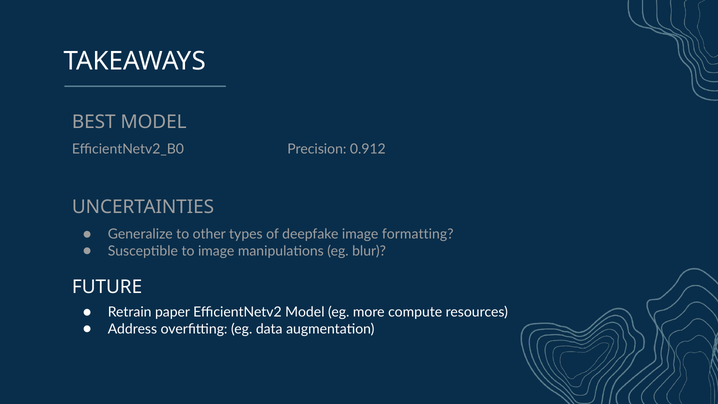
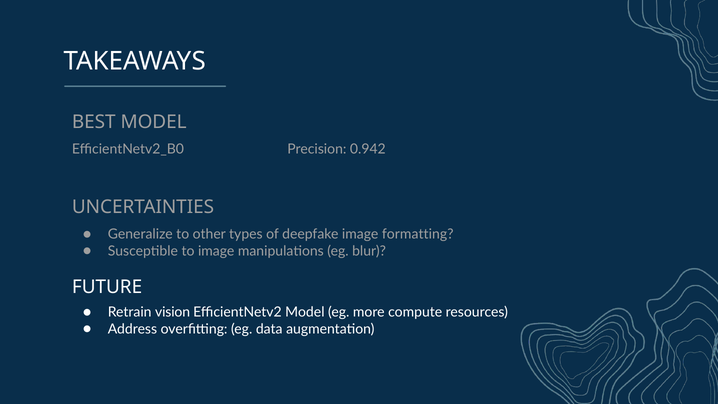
0.912: 0.912 -> 0.942 (368, 149)
paper: paper -> vision (173, 312)
